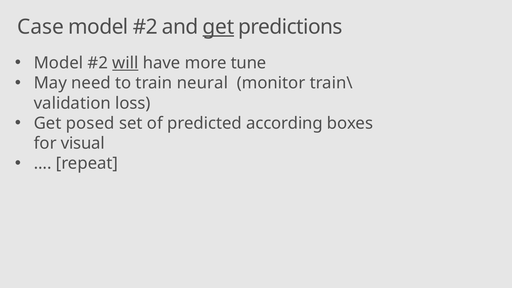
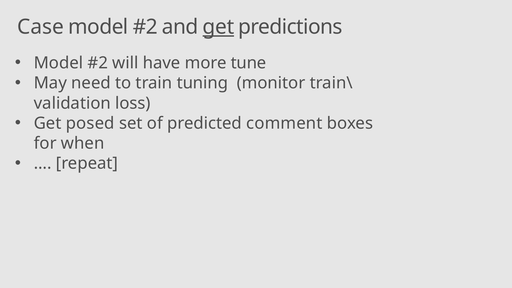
will underline: present -> none (125, 63)
neural: neural -> tuning (202, 83)
according: according -> comment (284, 123)
visual: visual -> when (83, 143)
